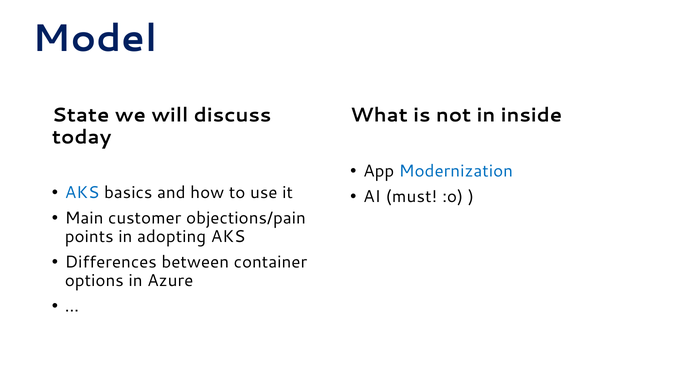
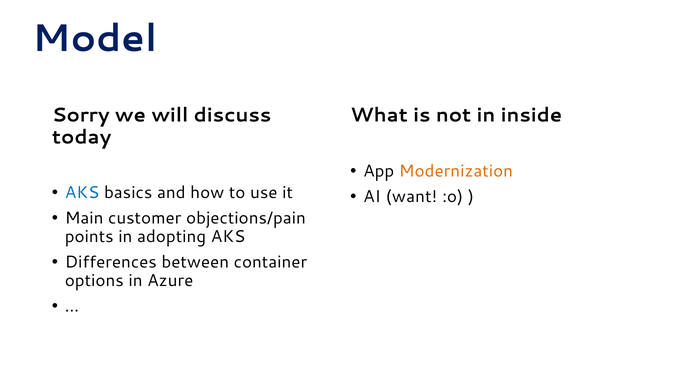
State: State -> Sorry (81, 115)
Modernization colour: blue -> orange (456, 171)
must: must -> want (411, 196)
